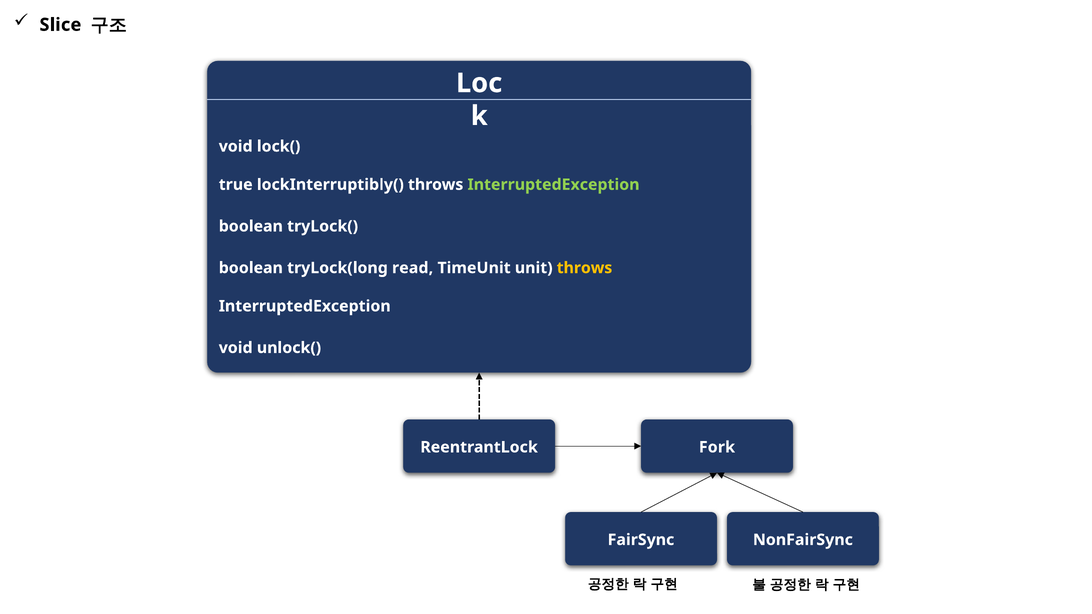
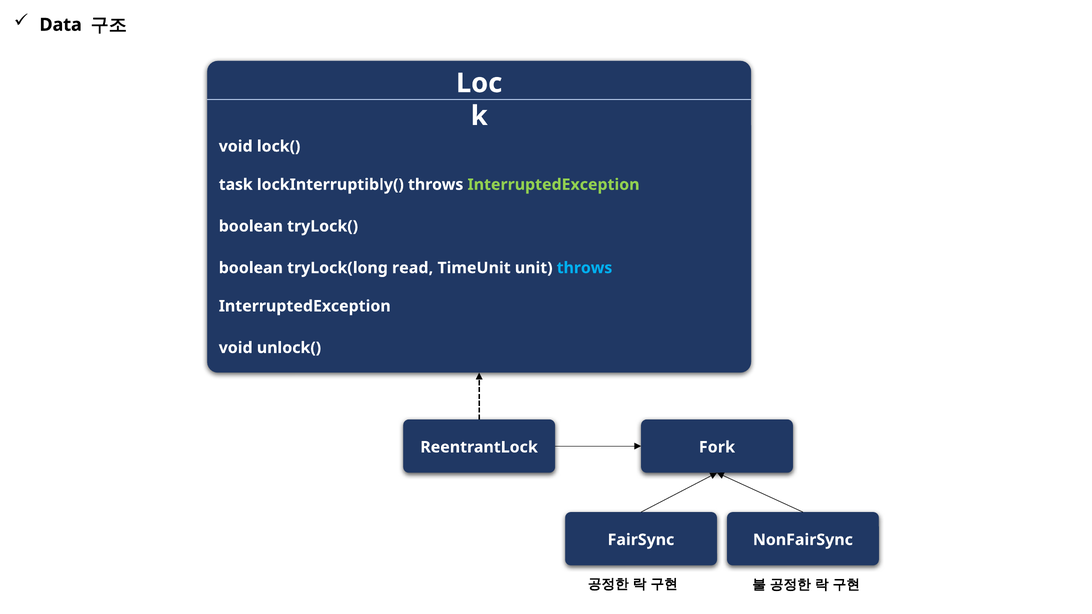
Slice: Slice -> Data (61, 25)
true: true -> task (236, 185)
throws colour: yellow -> light blue (585, 268)
